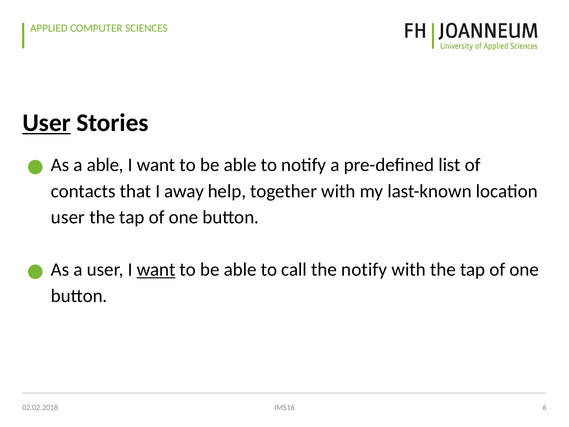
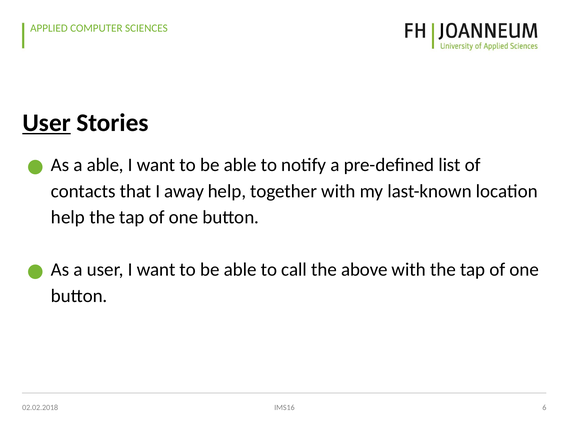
user: user -> help (68, 217)
want underline: present -> none (156, 269)
the notify: notify -> above (364, 269)
